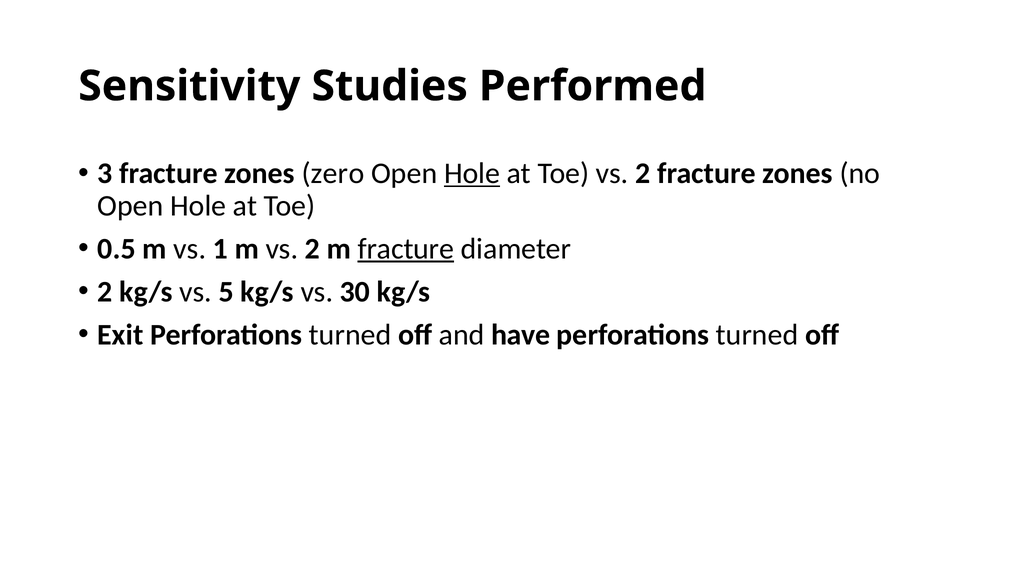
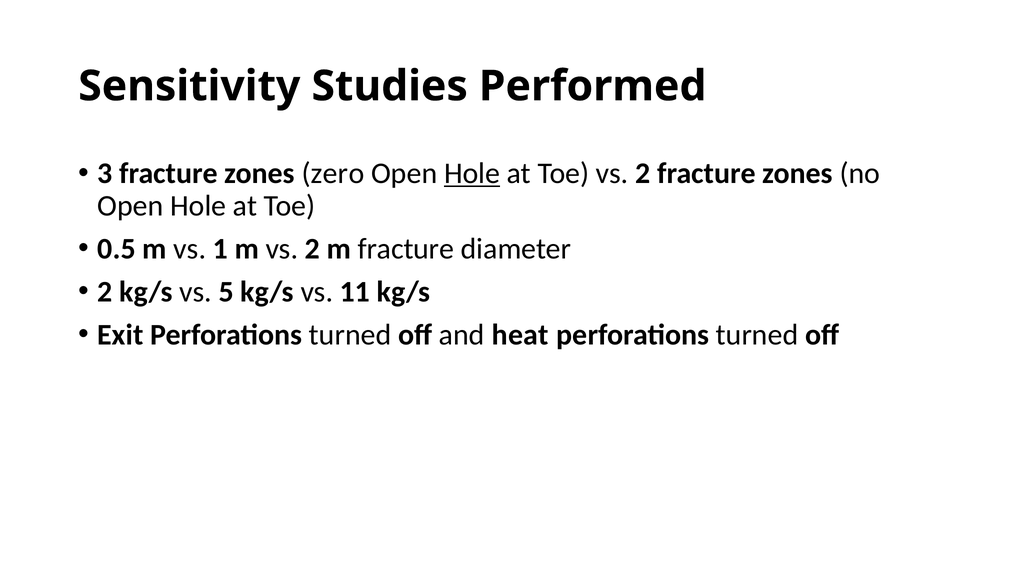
fracture underline: present -> none (406, 249)
30: 30 -> 11 (355, 292)
have: have -> heat (520, 335)
